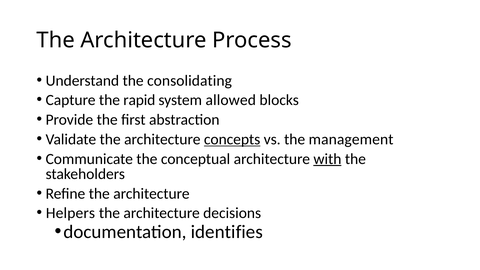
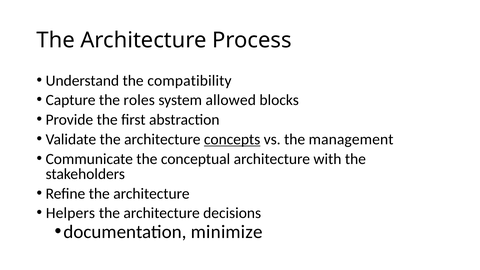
consolidating: consolidating -> compatibility (189, 81)
rapid: rapid -> roles (139, 100)
with underline: present -> none (327, 159)
identifies: identifies -> minimize (227, 232)
